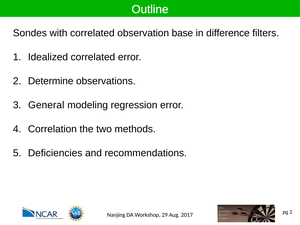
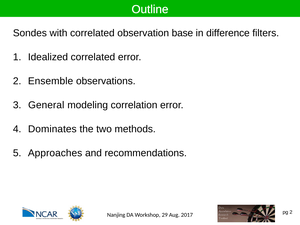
Determine: Determine -> Ensemble (51, 81)
regression: regression -> correlation (134, 105)
Correlation: Correlation -> Dominates (52, 129)
Deficiencies: Deficiencies -> Approaches (55, 153)
